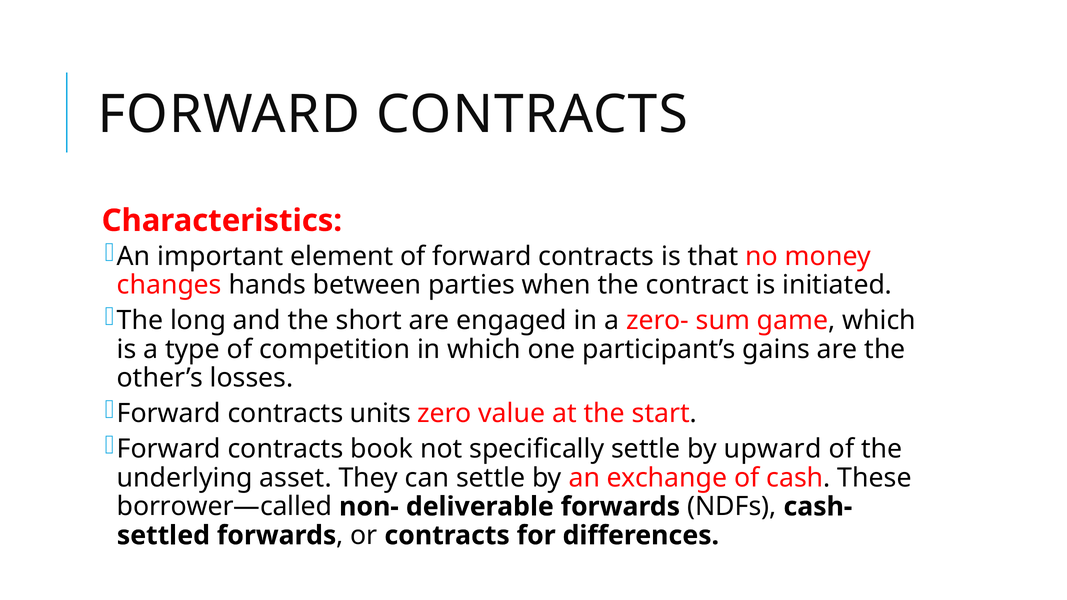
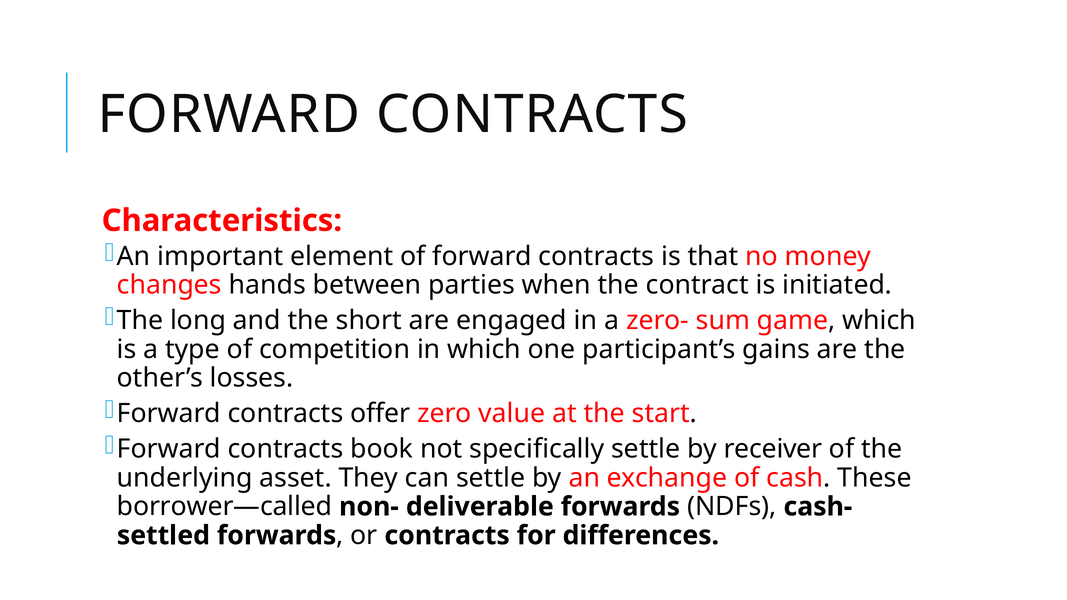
units: units -> offer (380, 414)
upward: upward -> receiver (773, 449)
